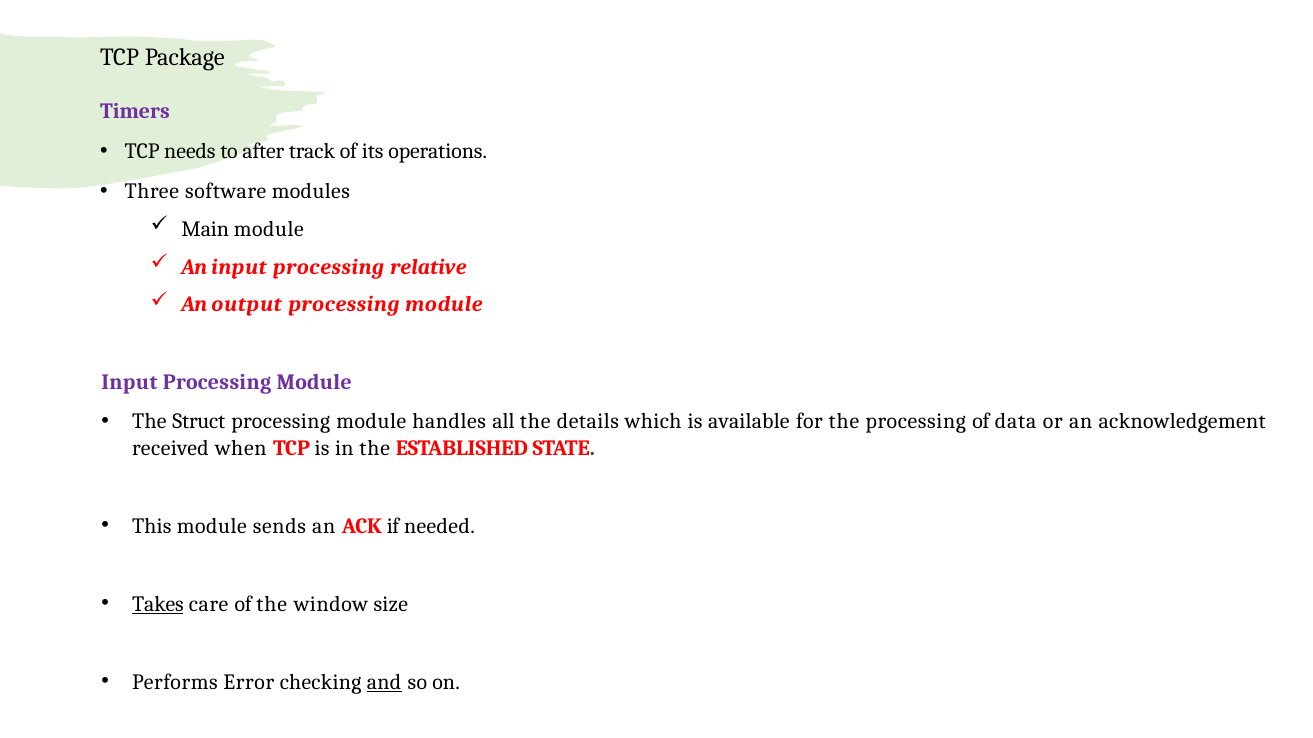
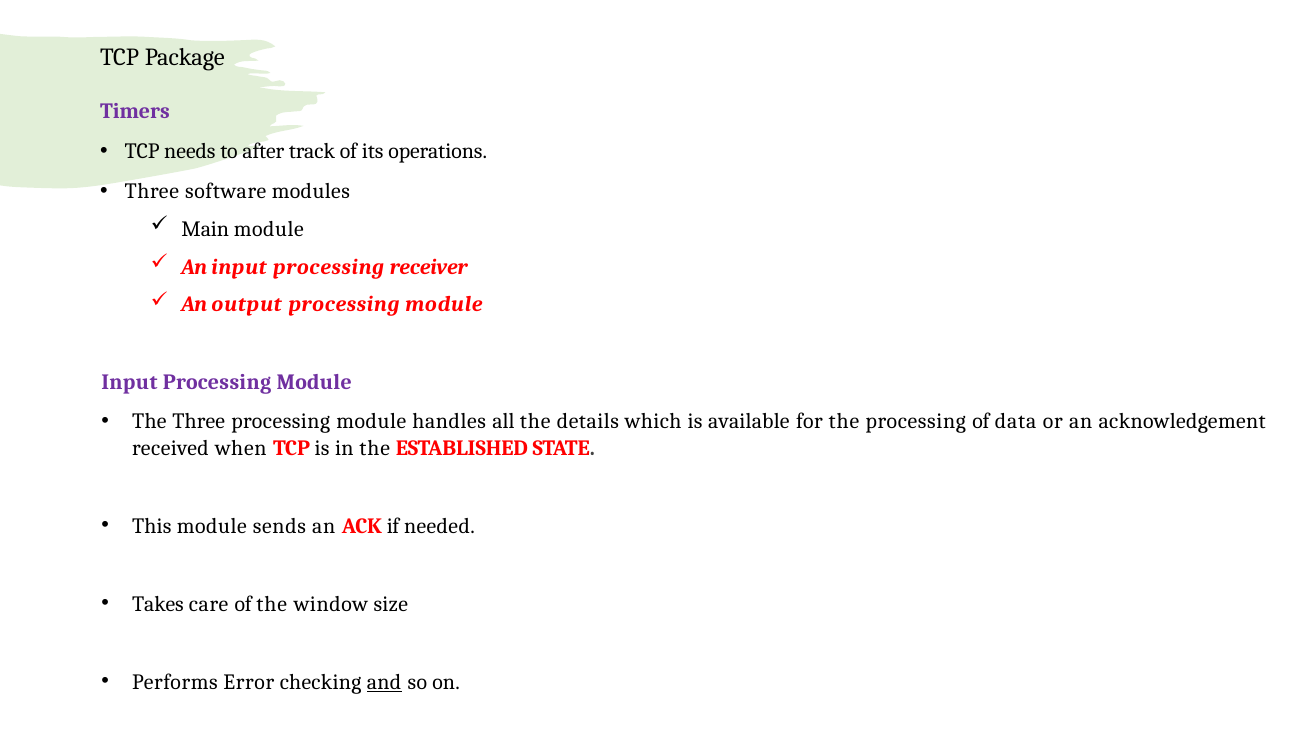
relative: relative -> receiver (429, 267)
The Struct: Struct -> Three (199, 422)
Takes underline: present -> none (158, 604)
